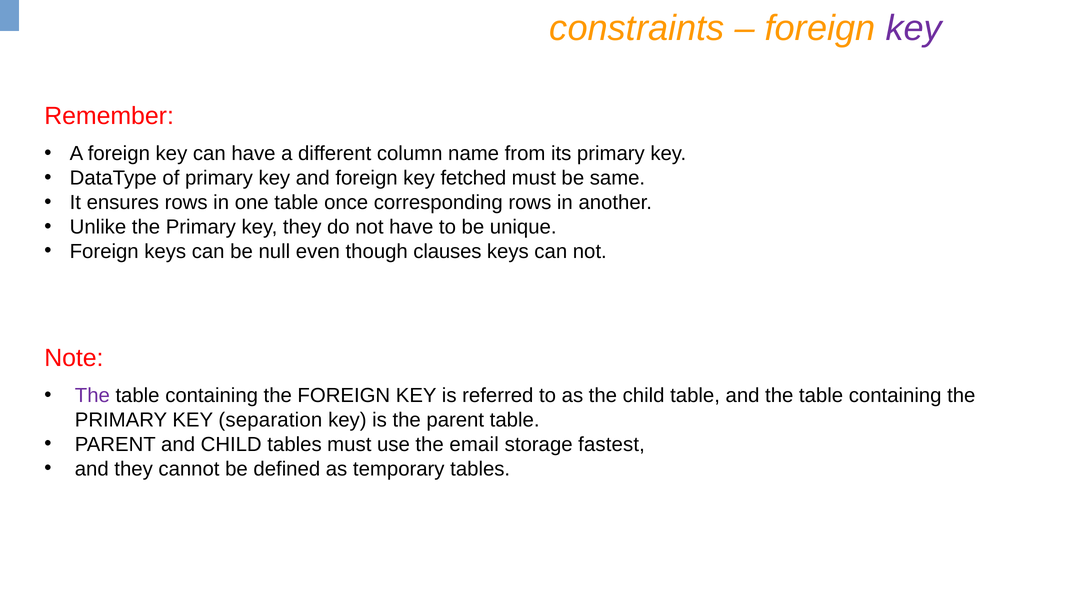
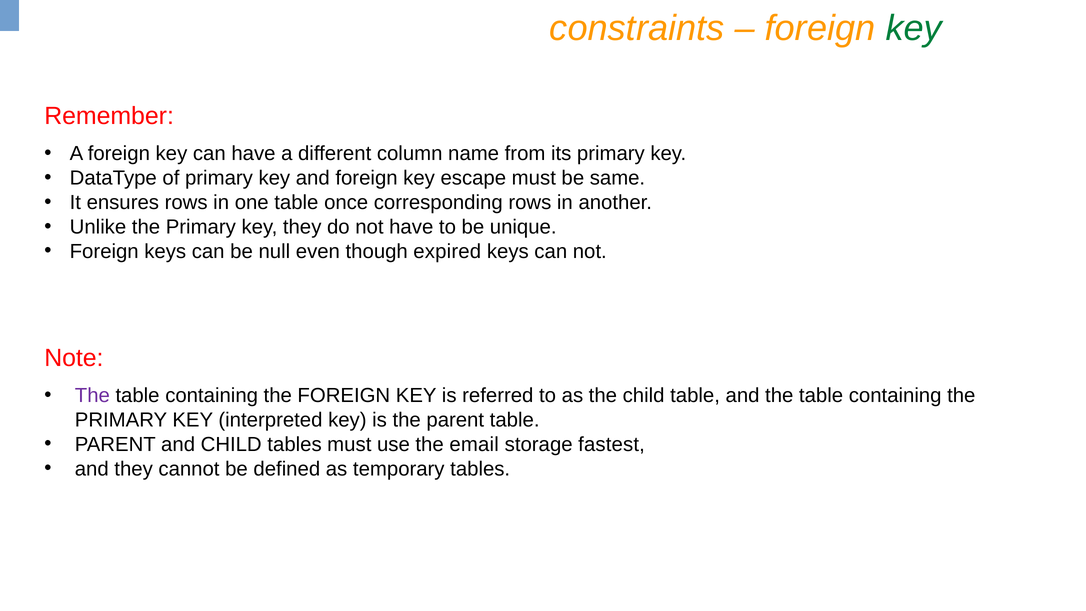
key colour: purple -> green (914, 28)
fetched: fetched -> escape (473, 178)
clauses: clauses -> expired (447, 251)
separation: separation -> interpreted (270, 420)
